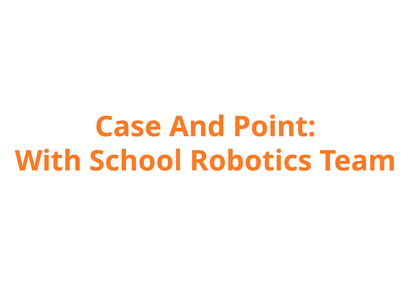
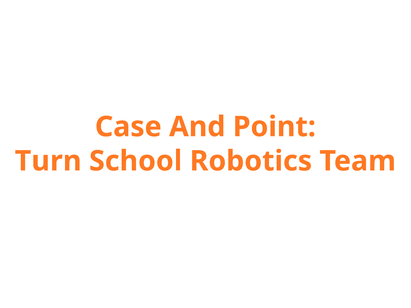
With: With -> Turn (48, 161)
